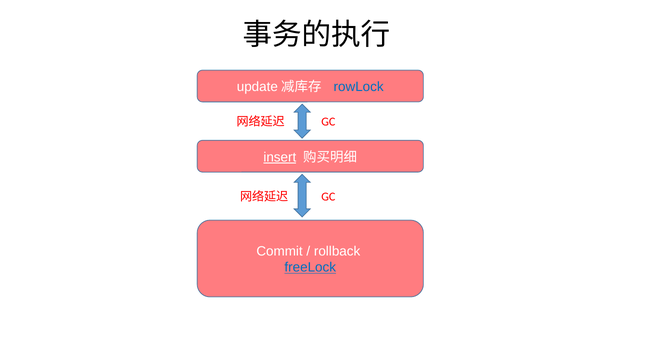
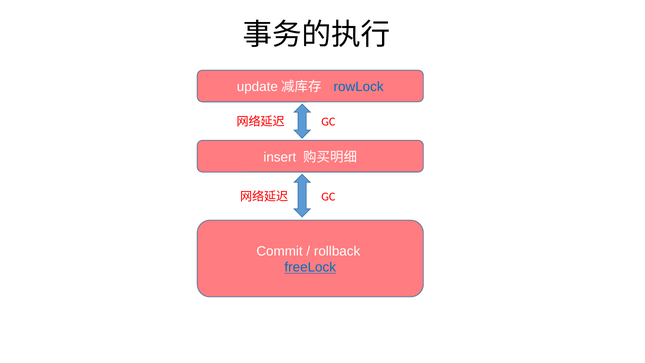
insert underline: present -> none (280, 157)
